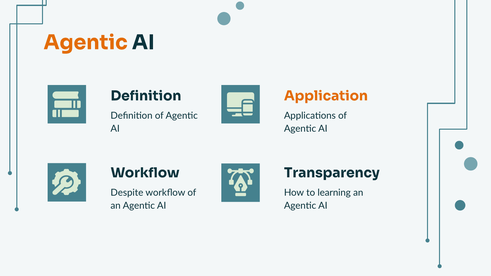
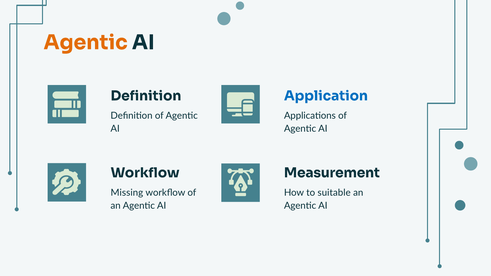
Application colour: orange -> blue (326, 96)
Transparency: Transparency -> Measurement (332, 173)
Despite: Despite -> Missing (127, 193)
learning: learning -> suitable (334, 193)
